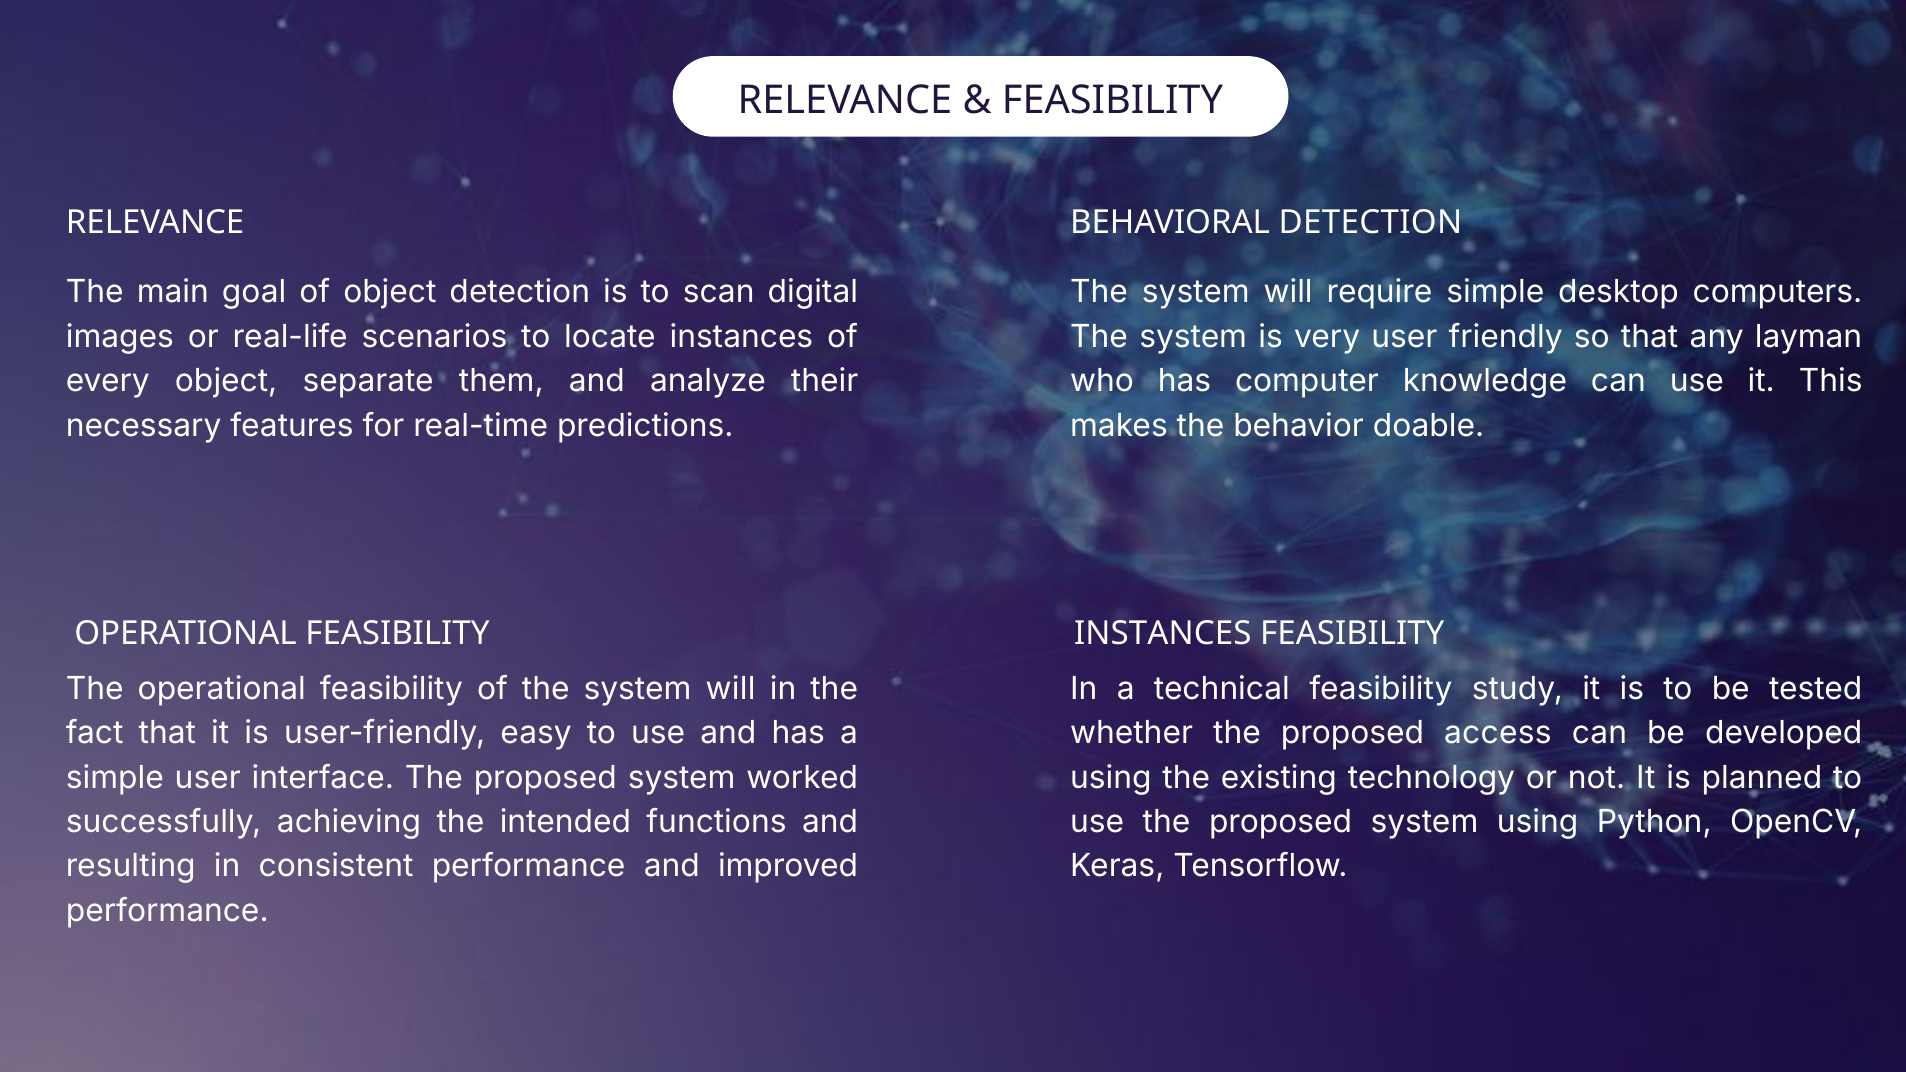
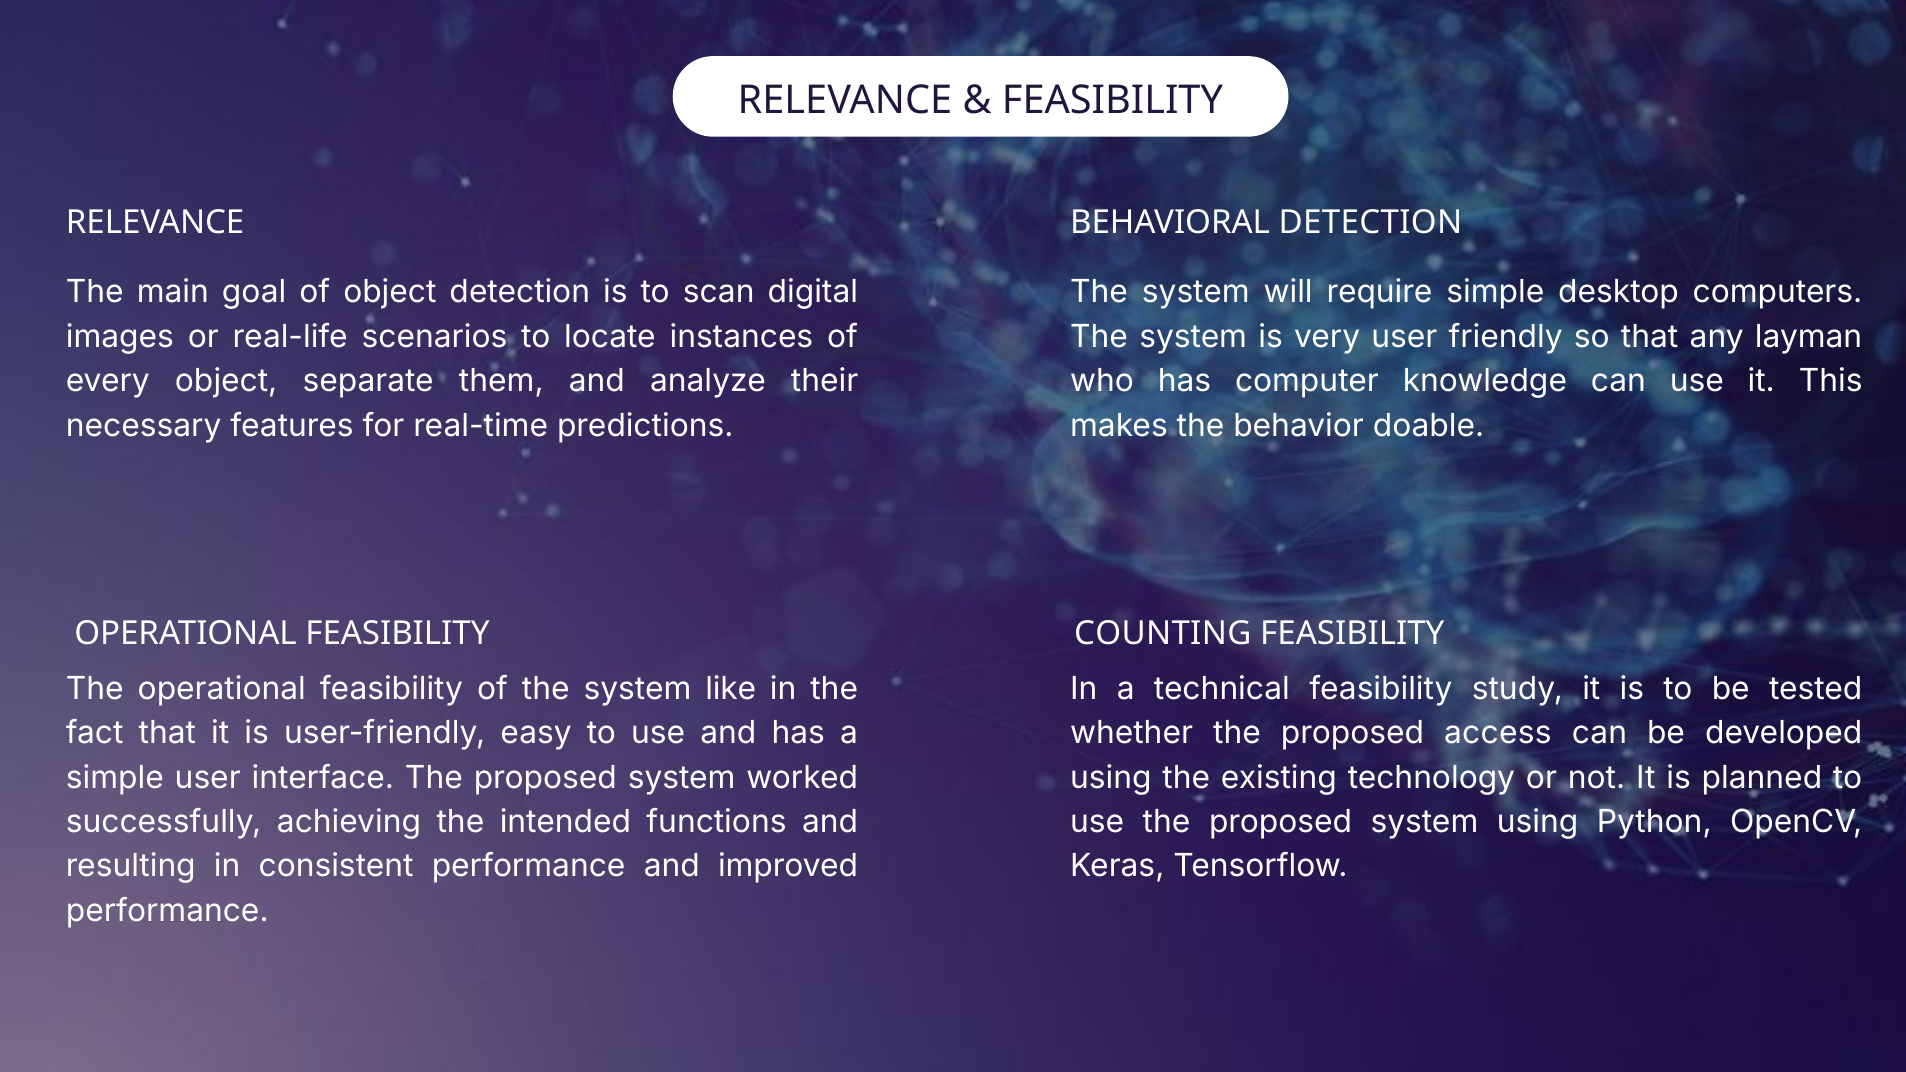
INSTANCES: INSTANCES -> COUNTING (1163, 633)
of the system will: will -> like (731, 689)
